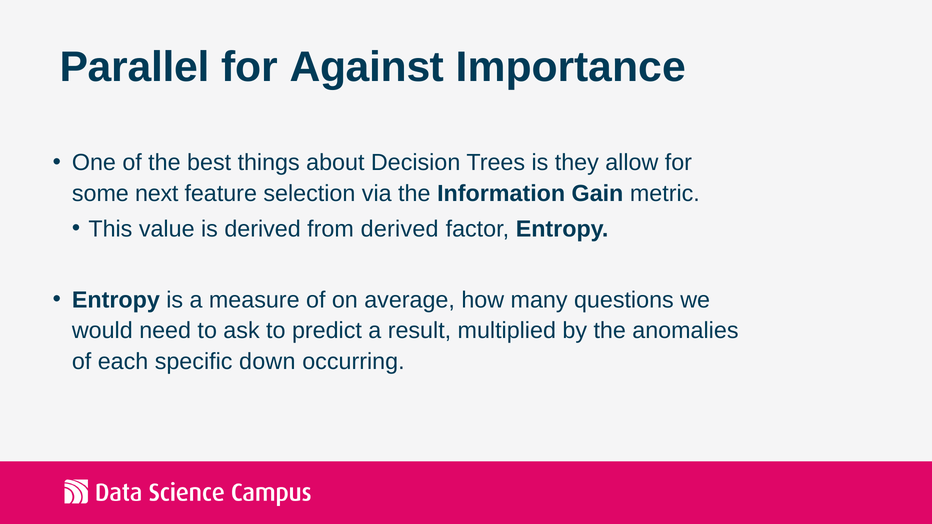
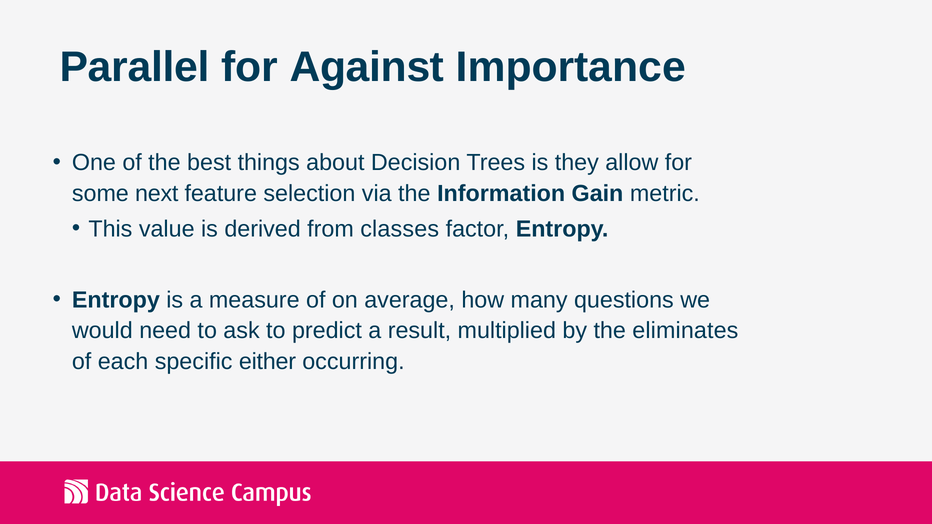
from derived: derived -> classes (400, 229)
anomalies: anomalies -> eliminates (685, 331)
down: down -> either (268, 362)
